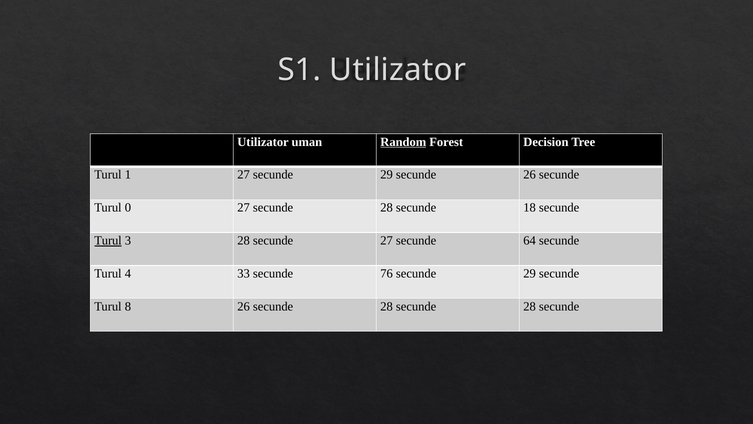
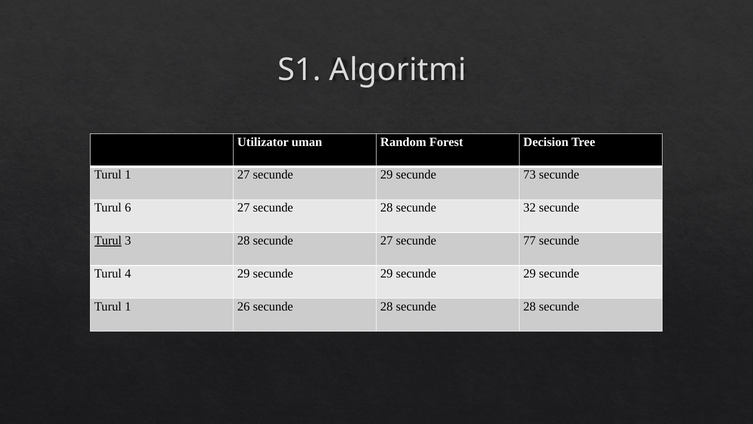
S1 Utilizator: Utilizator -> Algoritmi (398, 70)
Random underline: present -> none (403, 142)
secunde 26: 26 -> 73 (530, 175)
0: 0 -> 6 (128, 207)
18: 18 -> 32 (530, 207)
64: 64 -> 77 (530, 240)
4 33: 33 -> 29 (244, 273)
76: 76 -> 29 (387, 273)
8: 8 -> 1 (128, 306)
